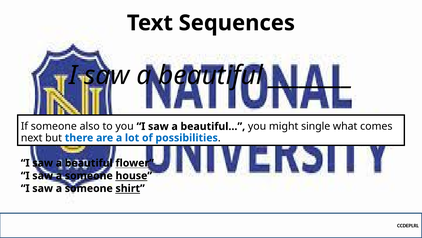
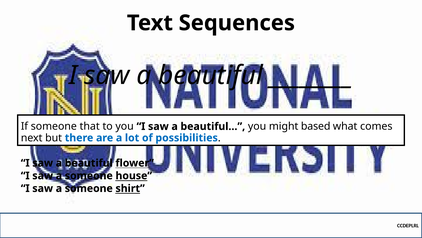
also: also -> that (90, 126)
single: single -> based (316, 126)
